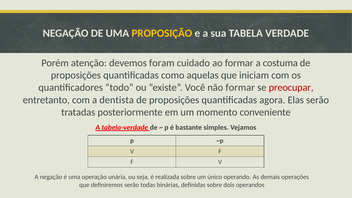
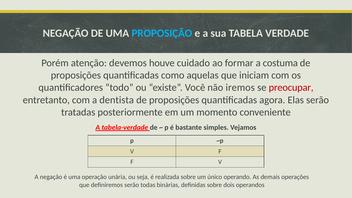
PROPOSIÇÃO colour: yellow -> light blue (162, 33)
foram: foram -> houve (162, 63)
não formar: formar -> iremos (240, 88)
